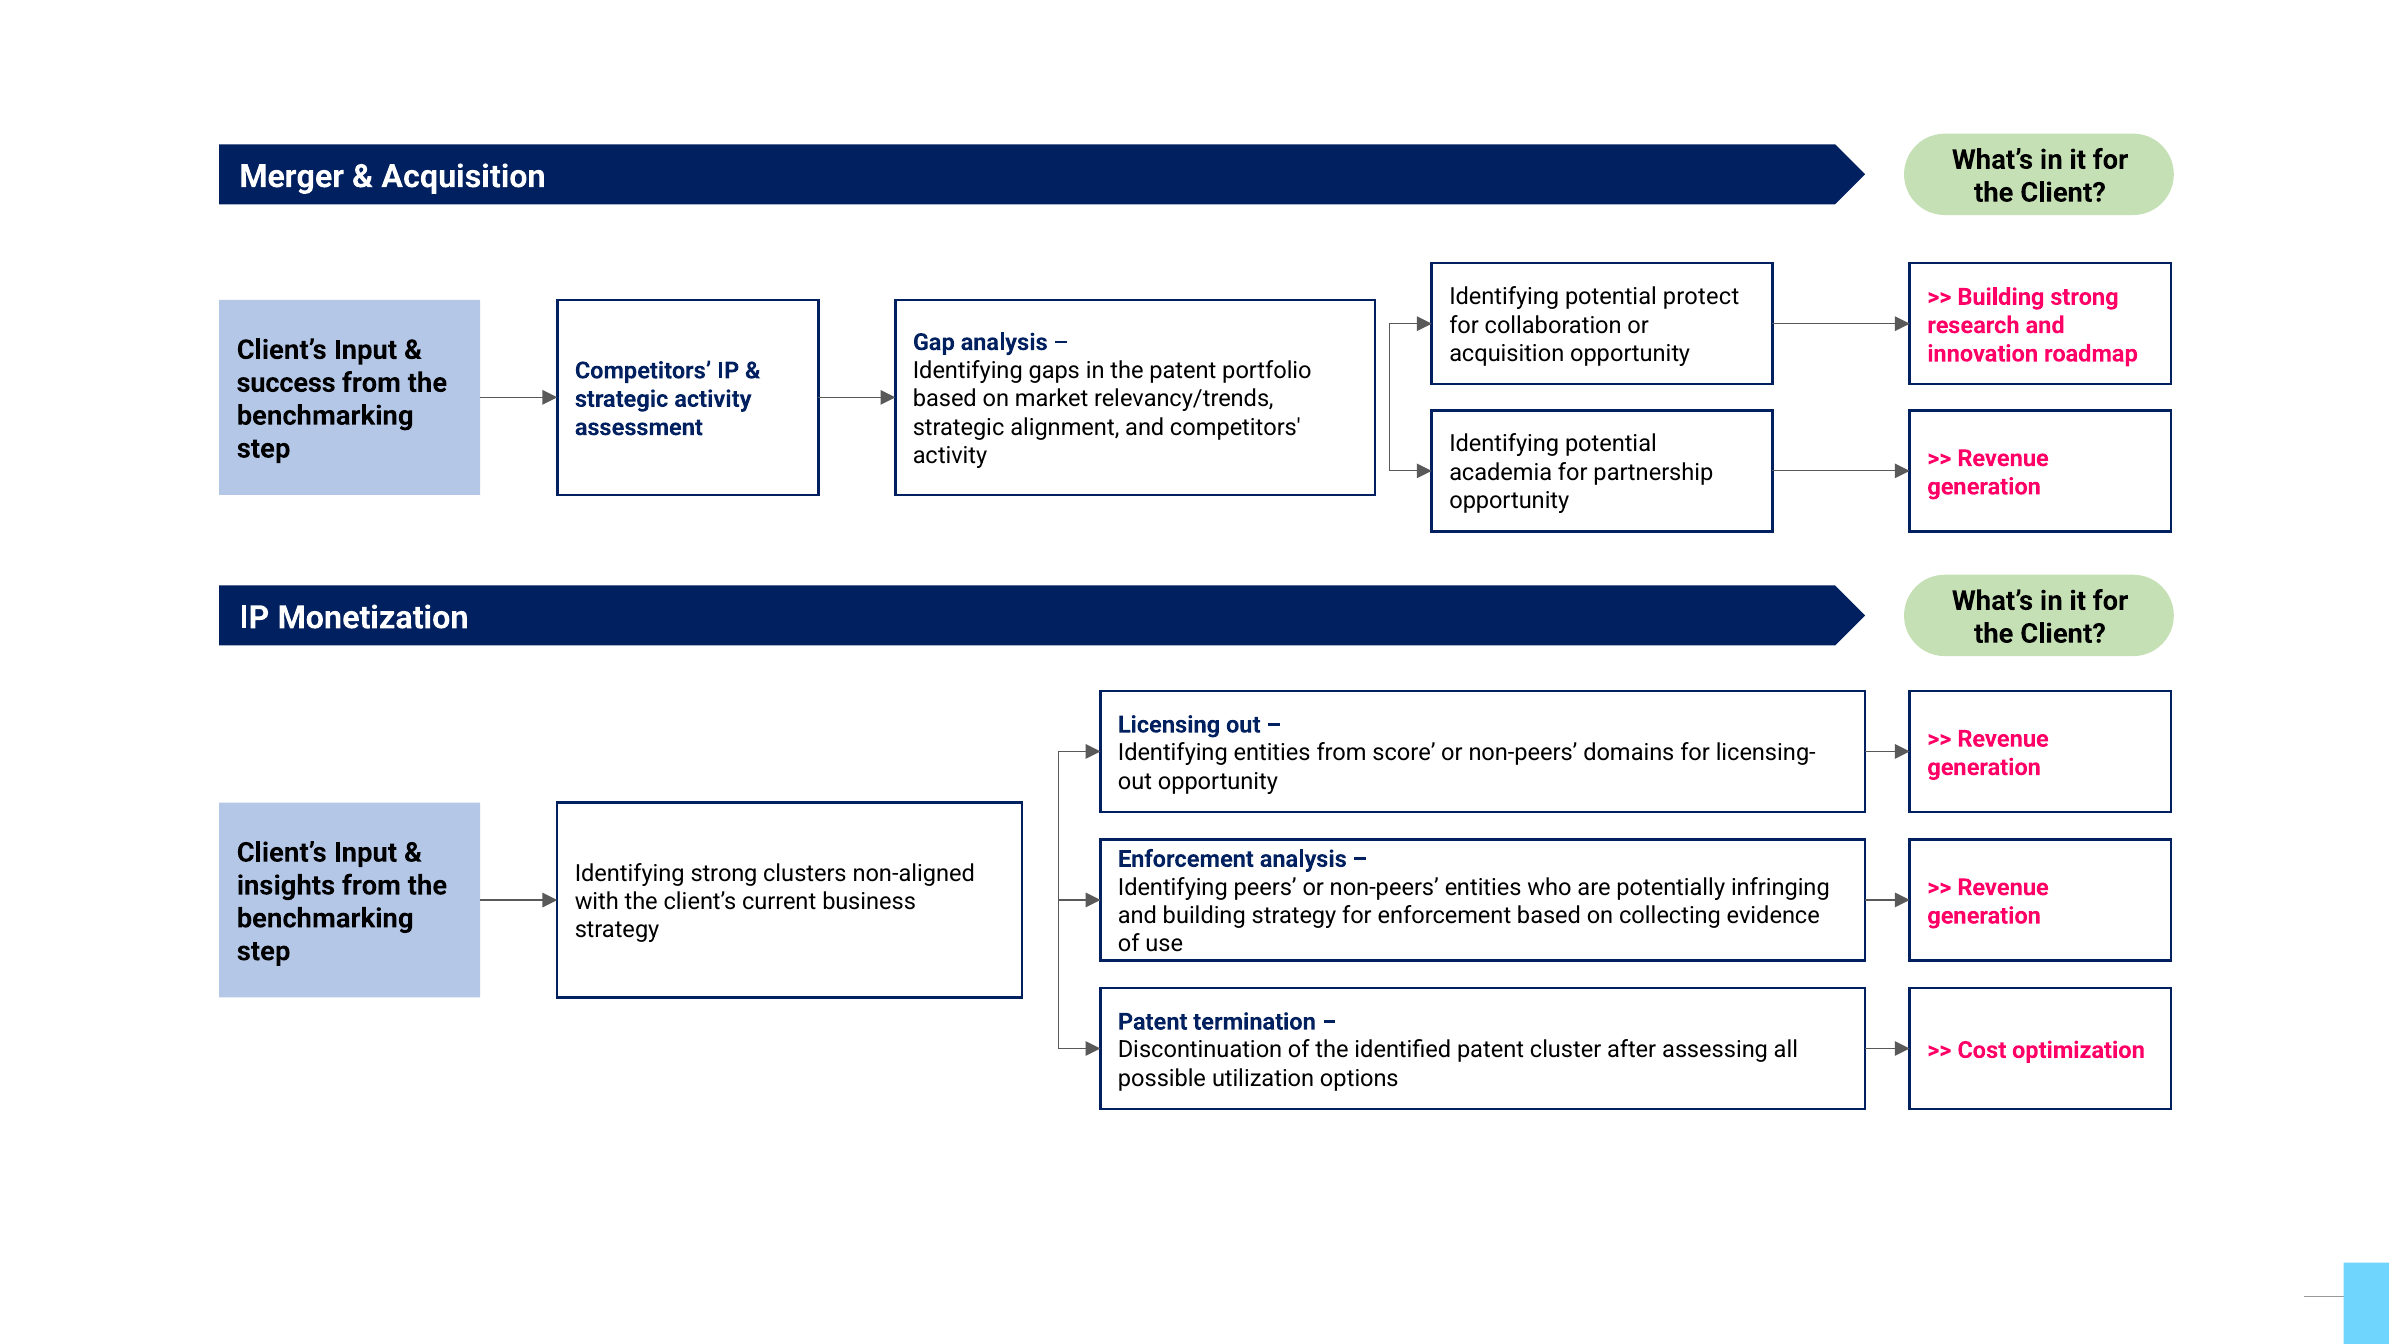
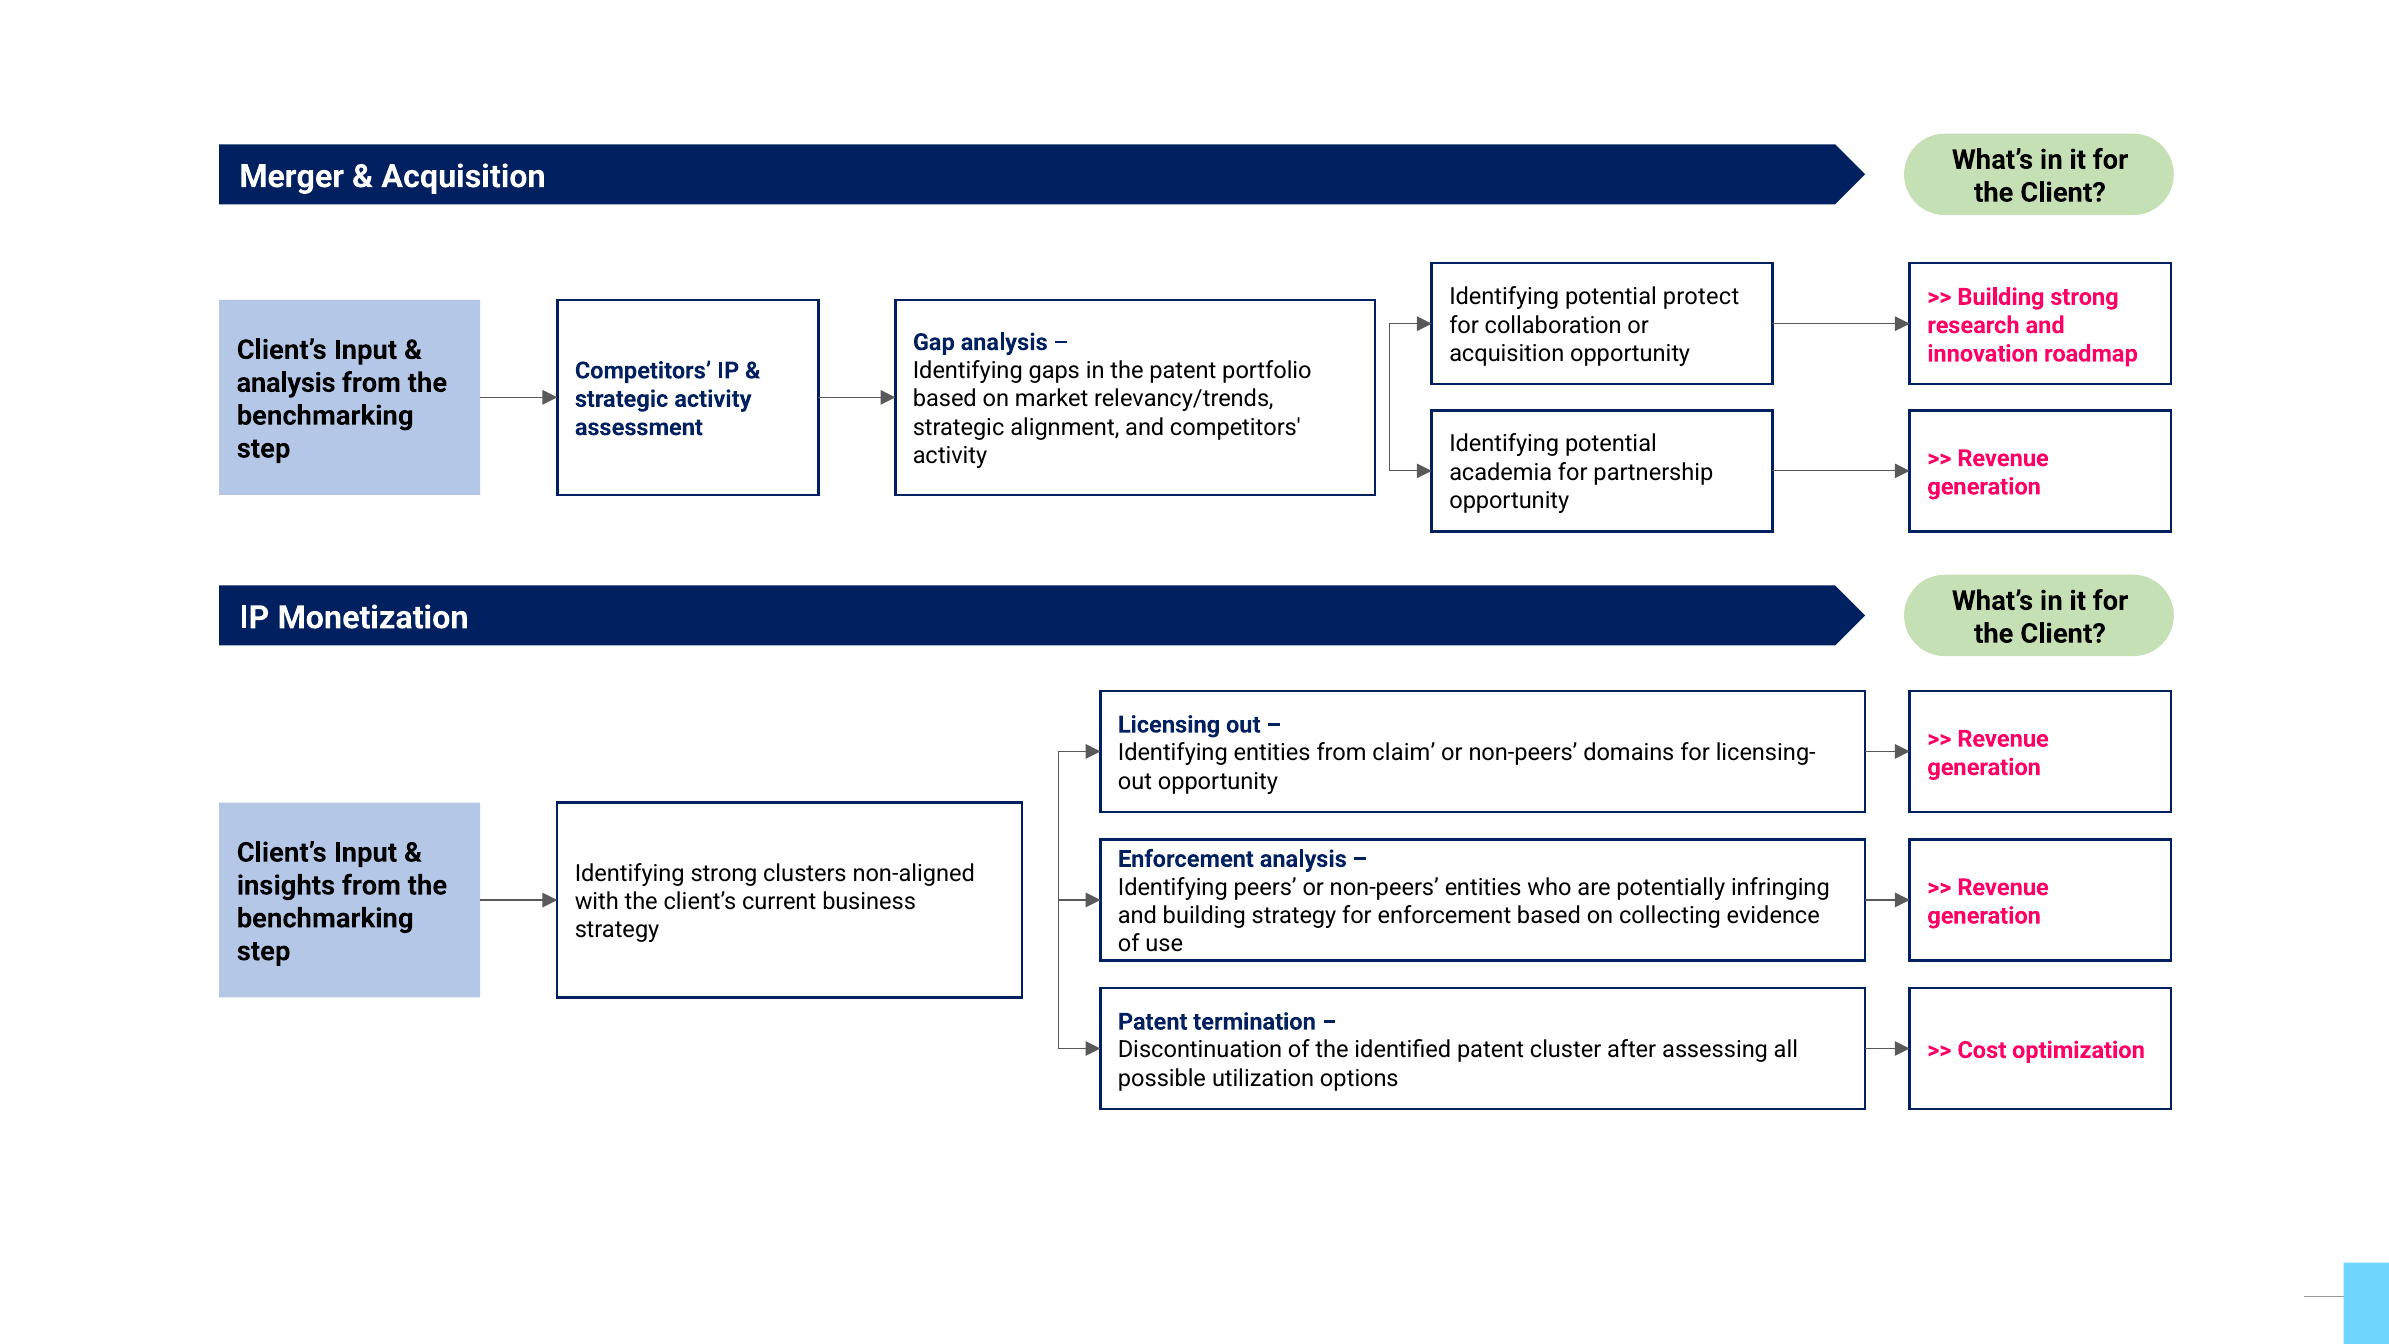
success: success -> analysis (286, 383)
score: score -> claim (1404, 753)
